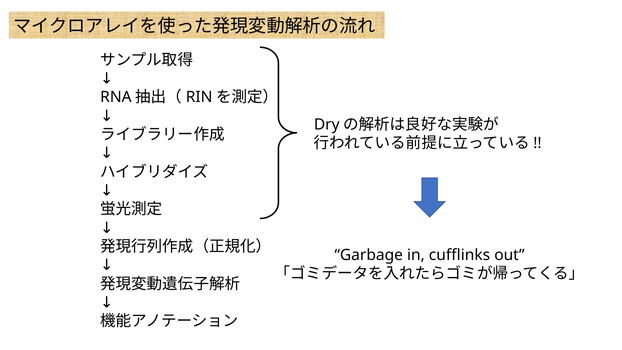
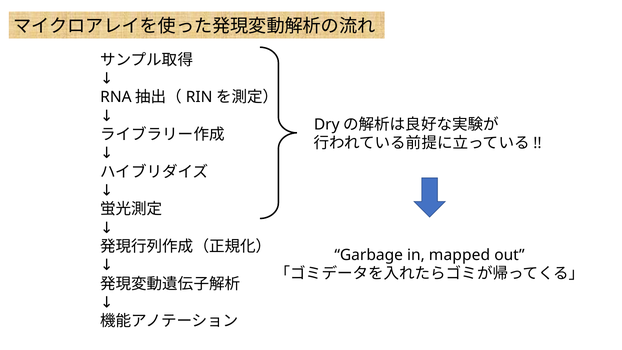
cufflinks: cufflinks -> mapped (459, 255)
